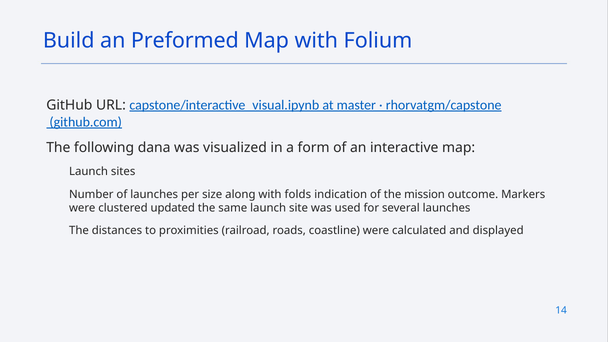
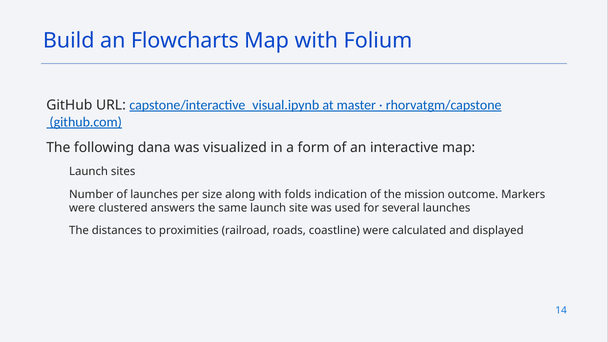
Preformed: Preformed -> Flowcharts (185, 41)
updated: updated -> answers (173, 208)
